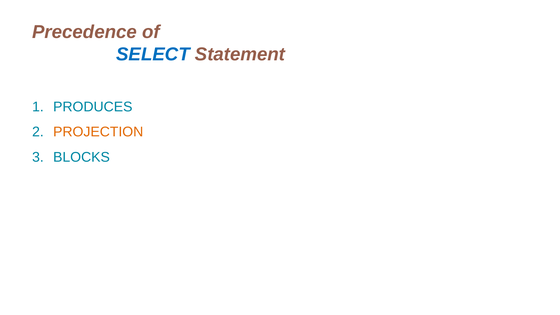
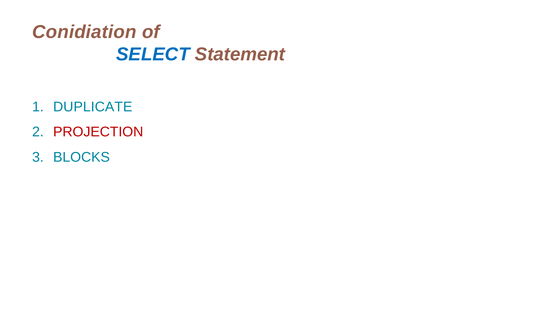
Precedence: Precedence -> Conidiation (84, 32)
PRODUCES: PRODUCES -> DUPLICATE (93, 107)
PROJECTION colour: orange -> red (98, 132)
